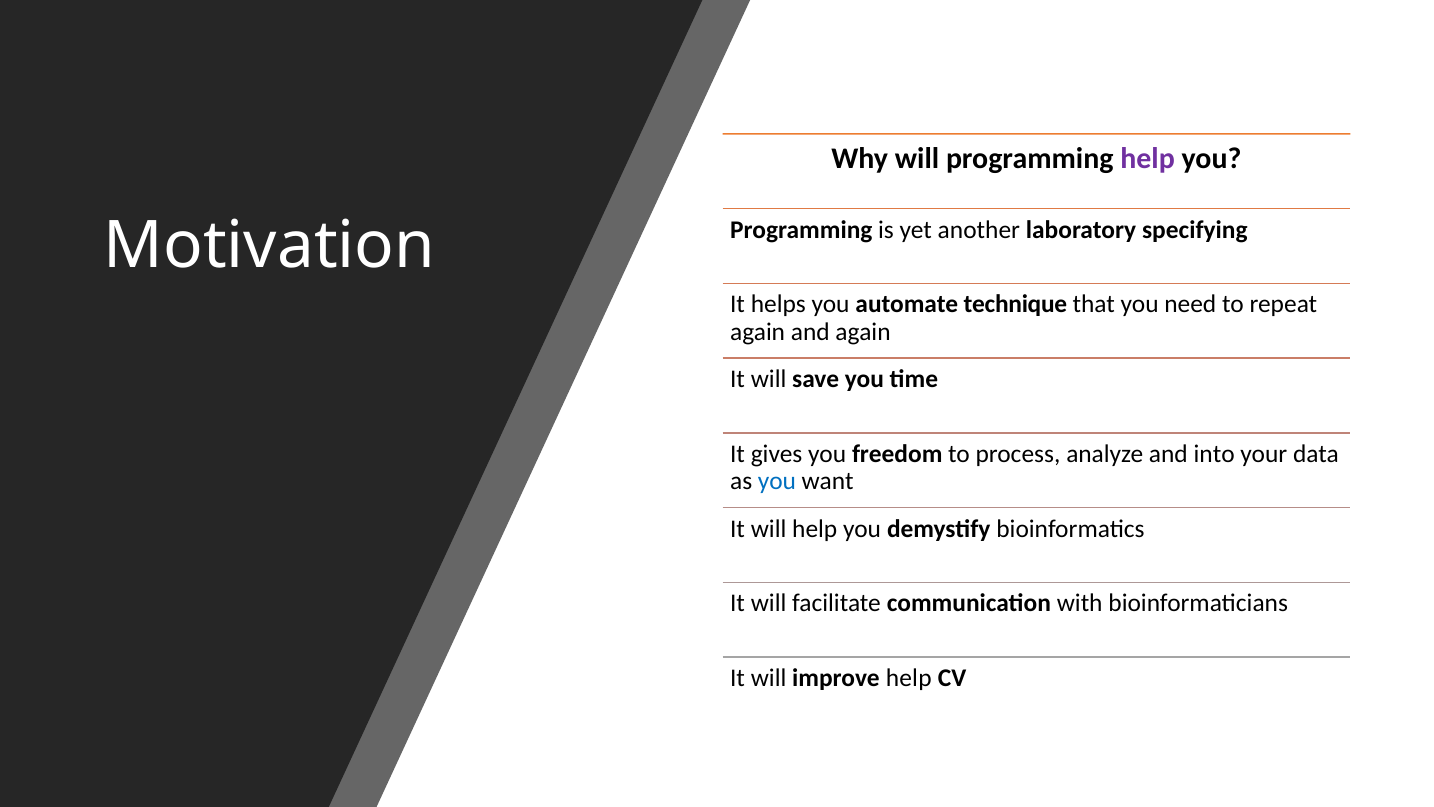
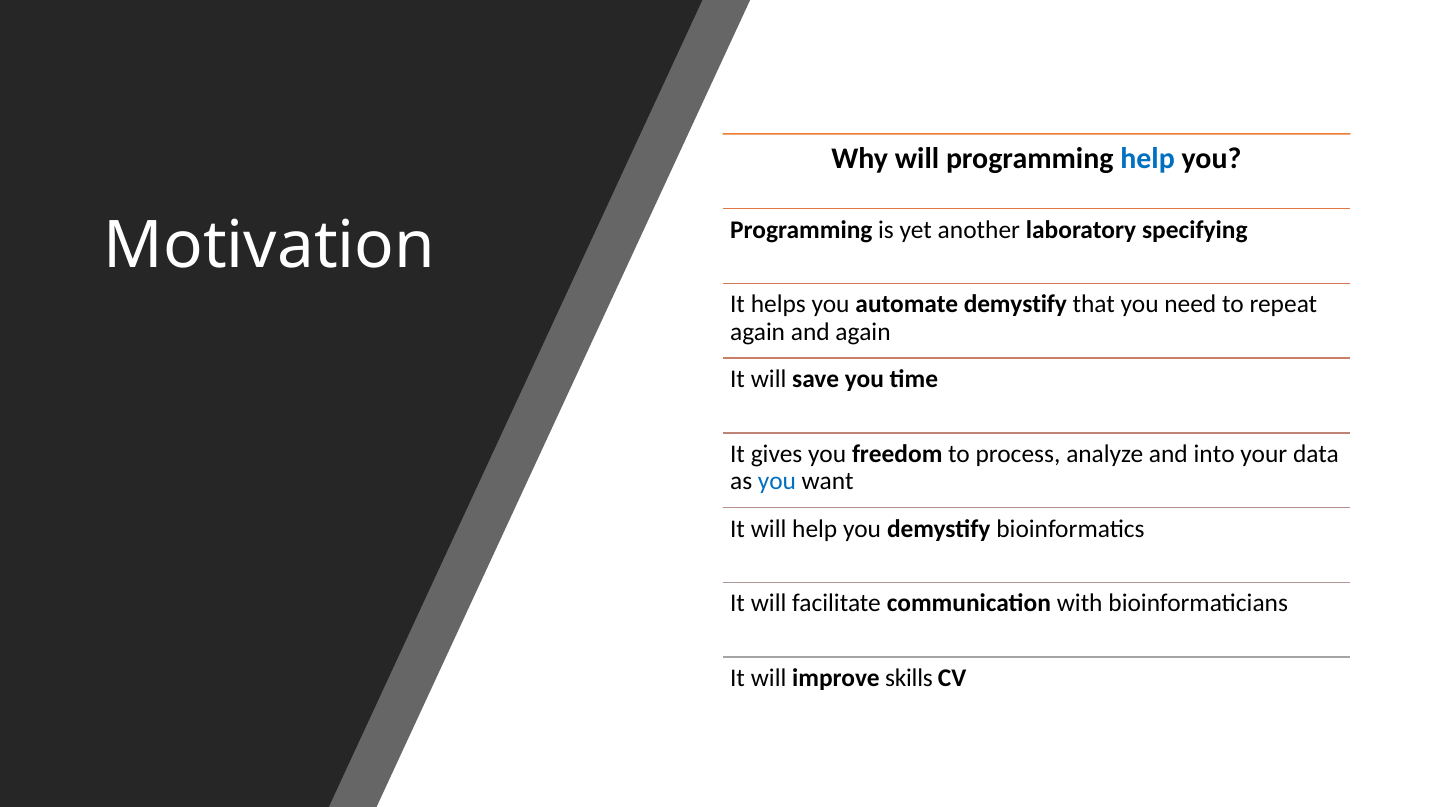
help colour: purple -> blue (1148, 159)
automate technique: technique -> demystify (1015, 304)
improve help: help -> skills (909, 678)
